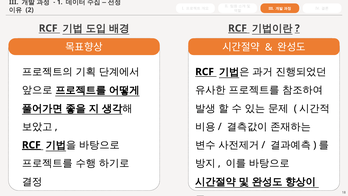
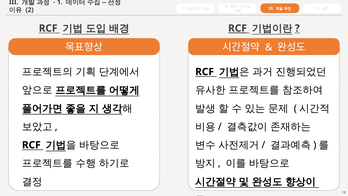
RCF underline: present -> none (31, 145)
